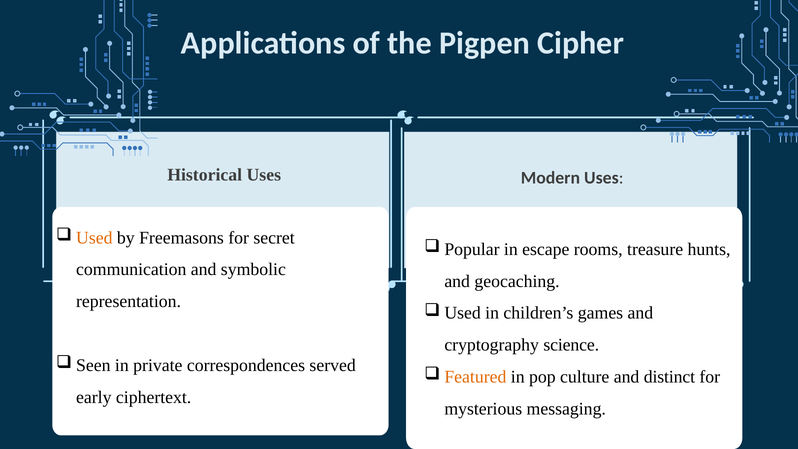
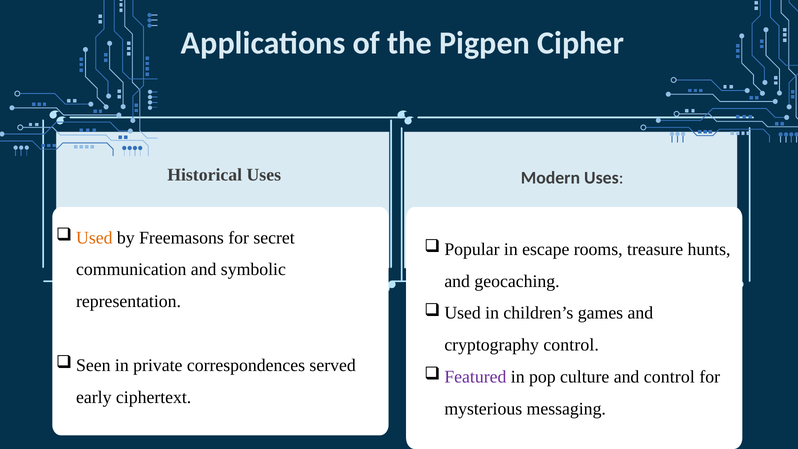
cryptography science: science -> control (571, 345)
Featured colour: orange -> purple (475, 377)
and distinct: distinct -> control (669, 377)
